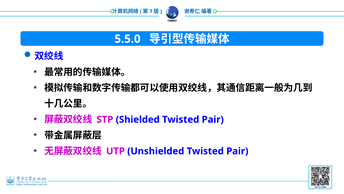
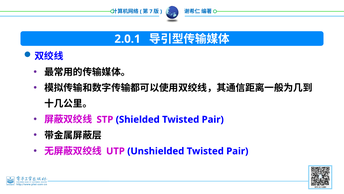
5.5.0: 5.5.0 -> 2.0.1 (127, 39)
